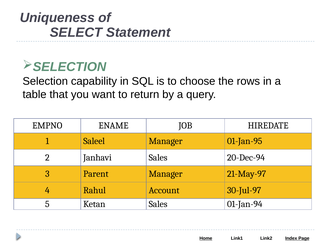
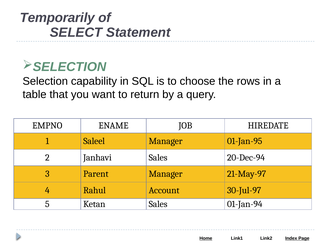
Uniqueness: Uniqueness -> Temporarily (57, 18)
